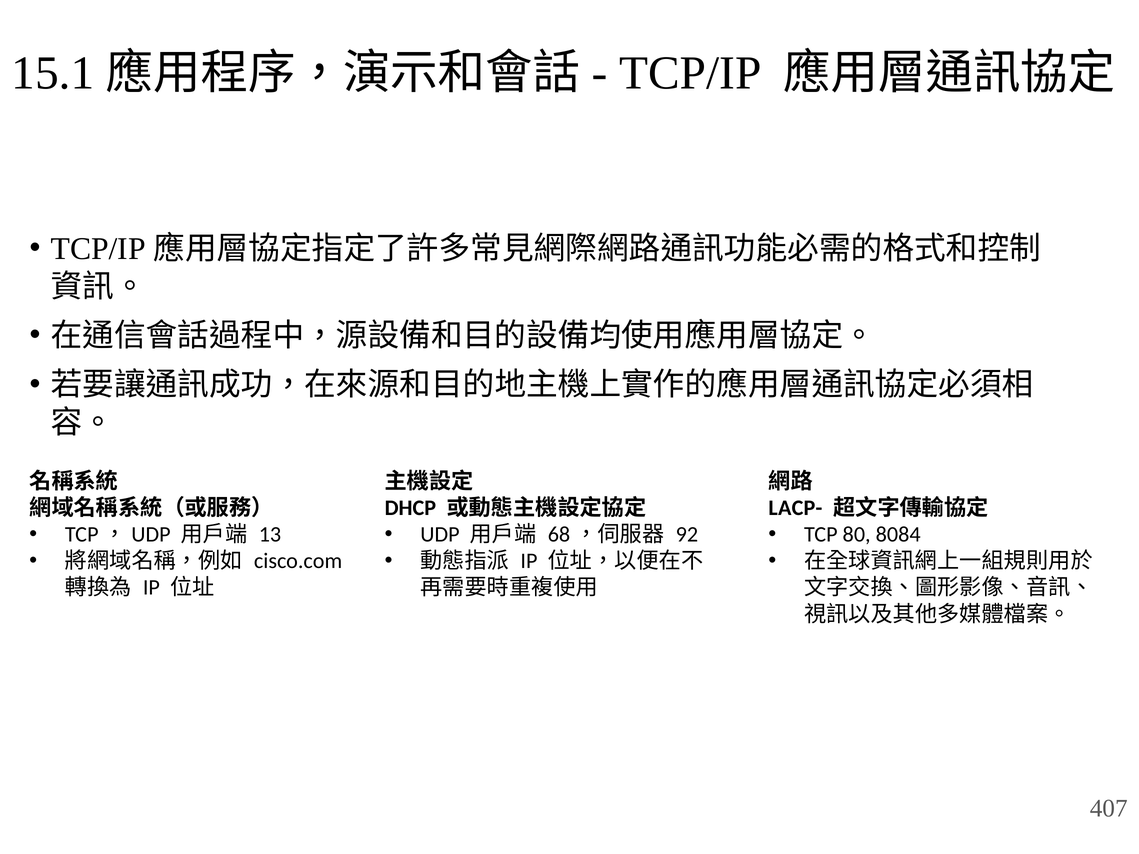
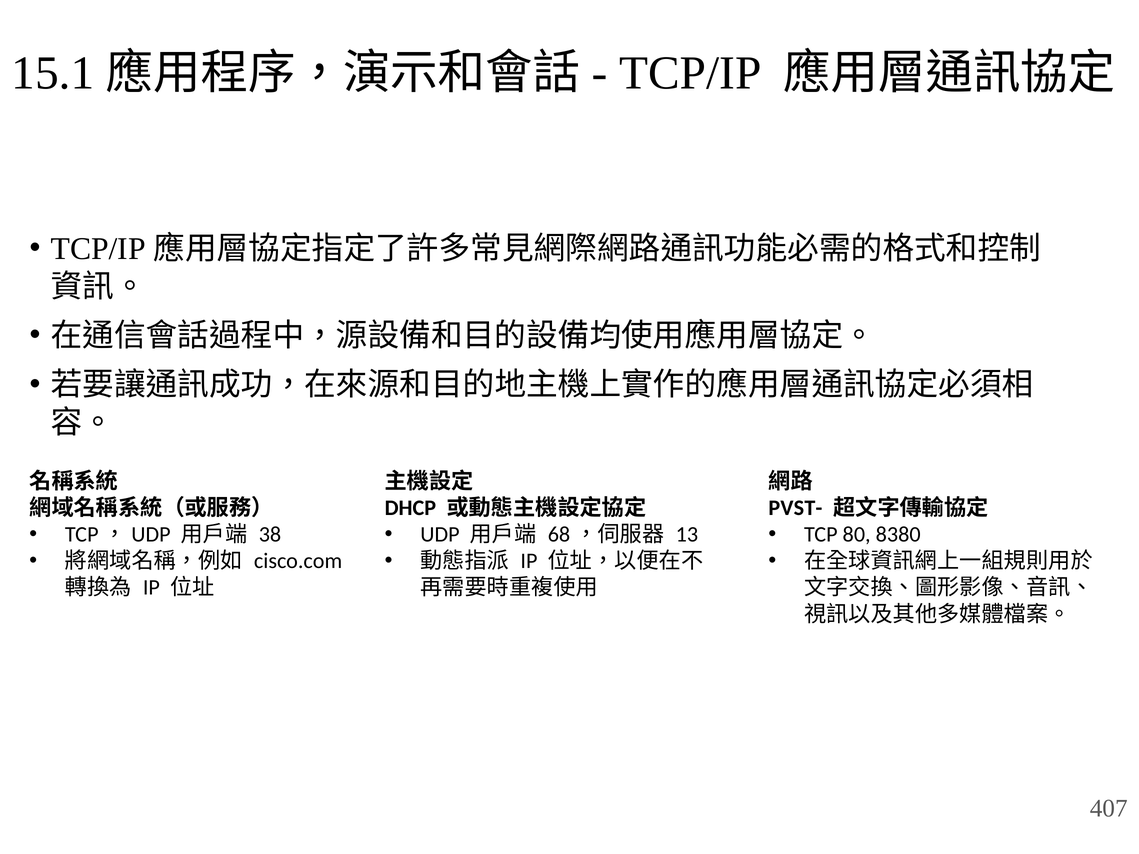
LACP-: LACP- -> PVST- (795, 508)
13: 13 -> 38 (270, 535)
92: 92 -> 13 (687, 535)
8084: 8084 -> 8380 (898, 535)
